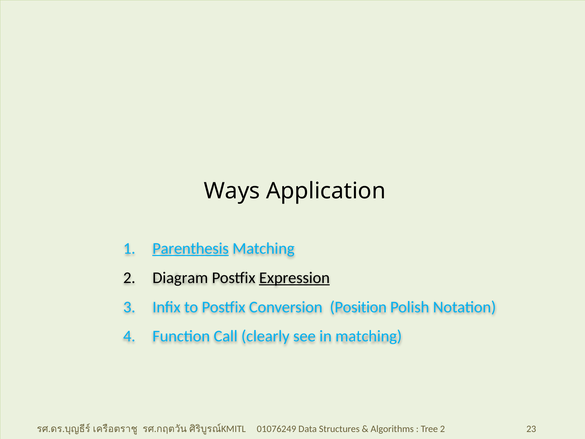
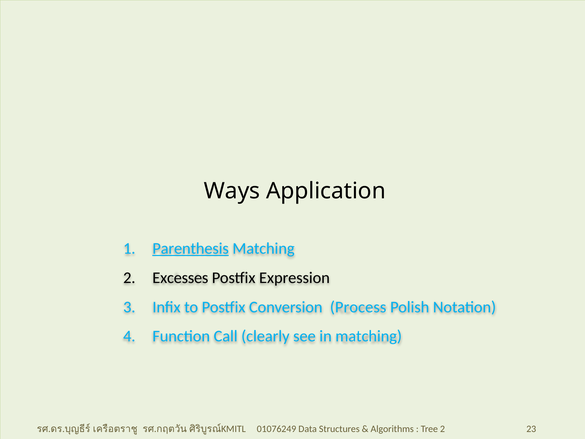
Diagram: Diagram -> Excesses (180, 278)
Expression underline: present -> none (294, 278)
Position: Position -> Process (358, 307)
